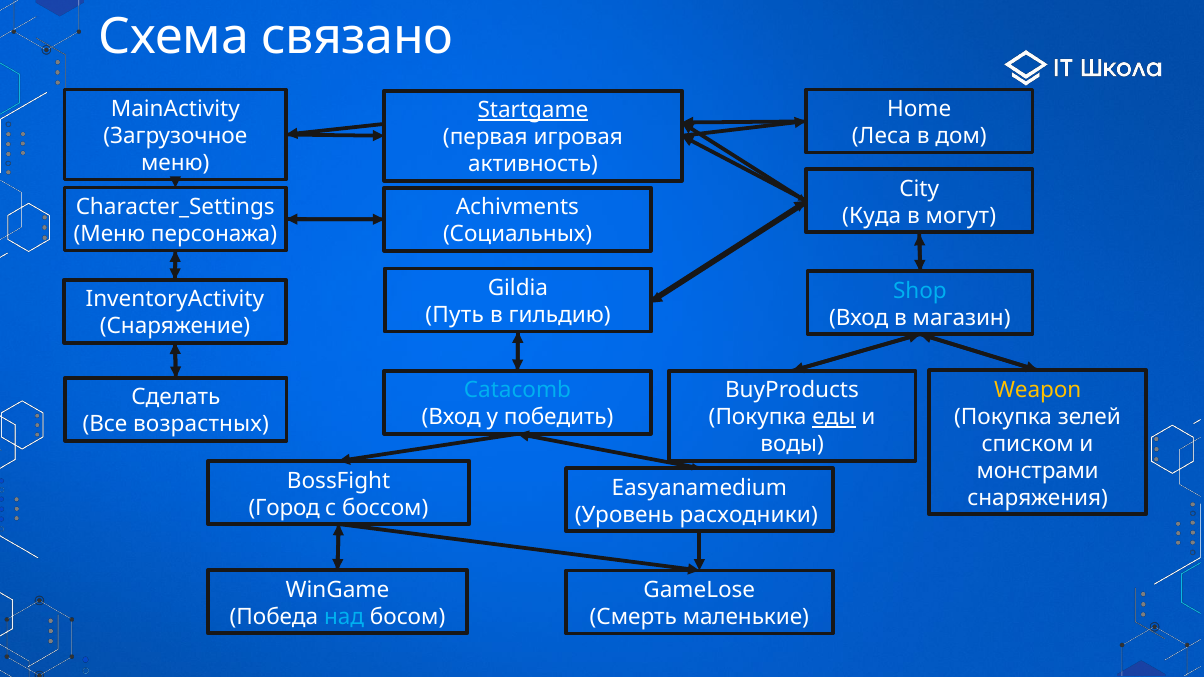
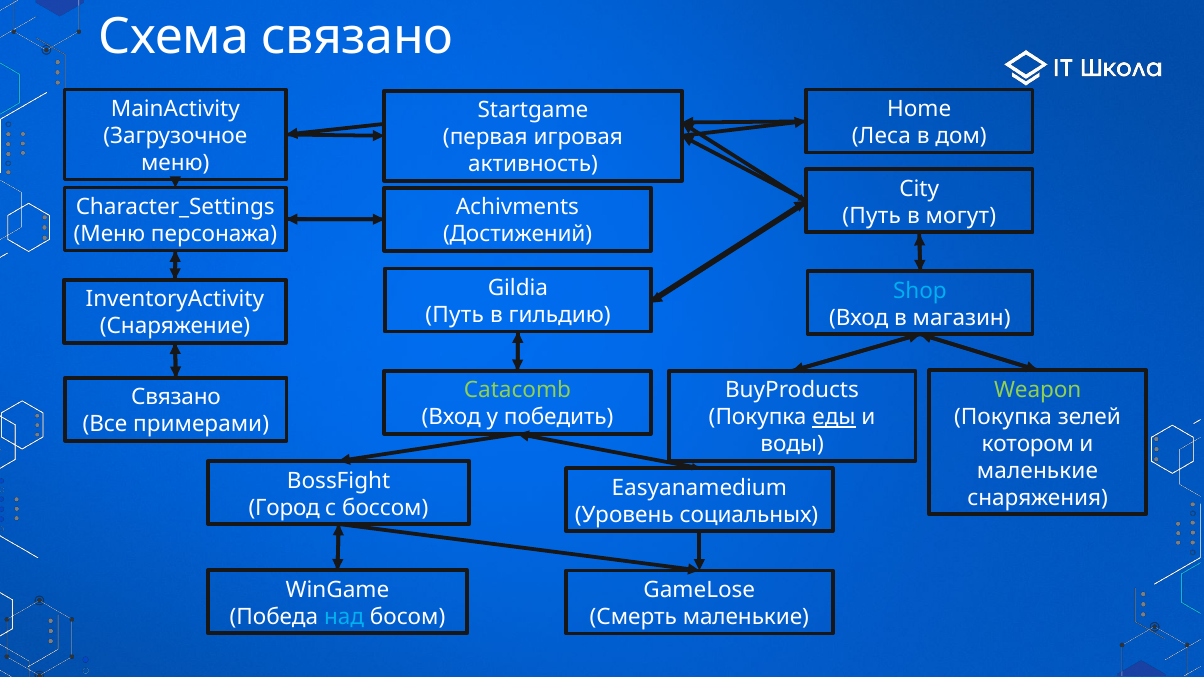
Startgame underline: present -> none (533, 110)
Куда: Куда -> Путь (872, 216)
Социальных: Социальных -> Достижений (518, 235)
Weapon colour: yellow -> light green (1038, 390)
Catacomb colour: light blue -> light green (518, 391)
Сделать: Сделать -> Связано (176, 397)
возрастных: возрастных -> примерами (201, 425)
списком: списком -> котором (1028, 444)
монстрами: монстрами -> маленькие (1038, 471)
расходники: расходники -> социальных (749, 515)
